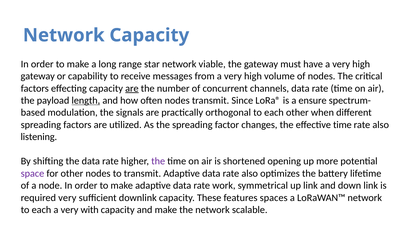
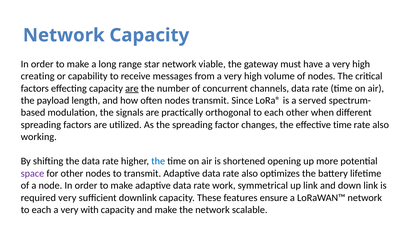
gateway: gateway -> creating (38, 76)
length underline: present -> none (86, 101)
ensure: ensure -> served (313, 101)
listening: listening -> working (39, 137)
the colour: purple -> blue (158, 162)
spaces: spaces -> ensure (274, 198)
